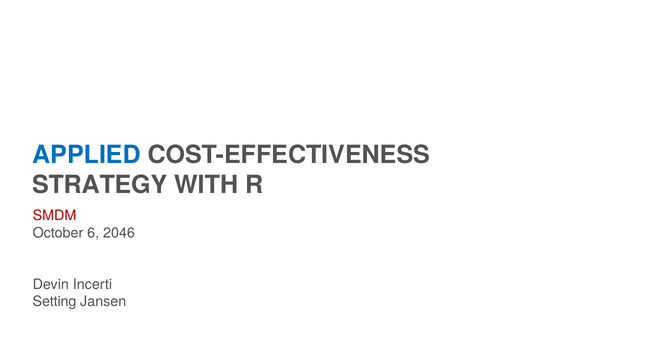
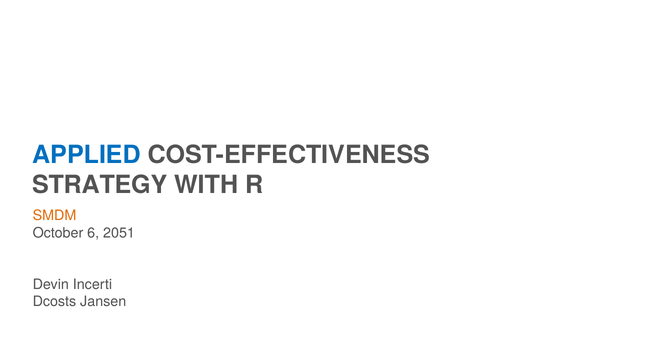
SMDM colour: red -> orange (54, 216)
2046: 2046 -> 2051 (119, 233)
Setting: Setting -> Dcosts (54, 301)
